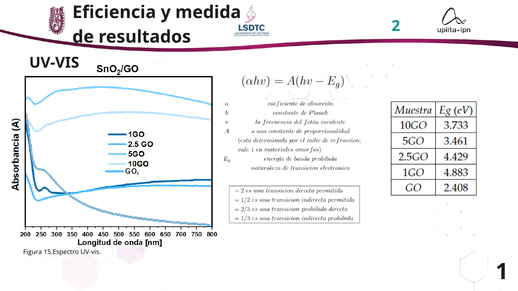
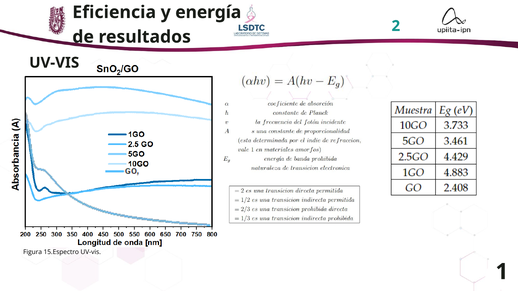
medida: medida -> energía (208, 12)
